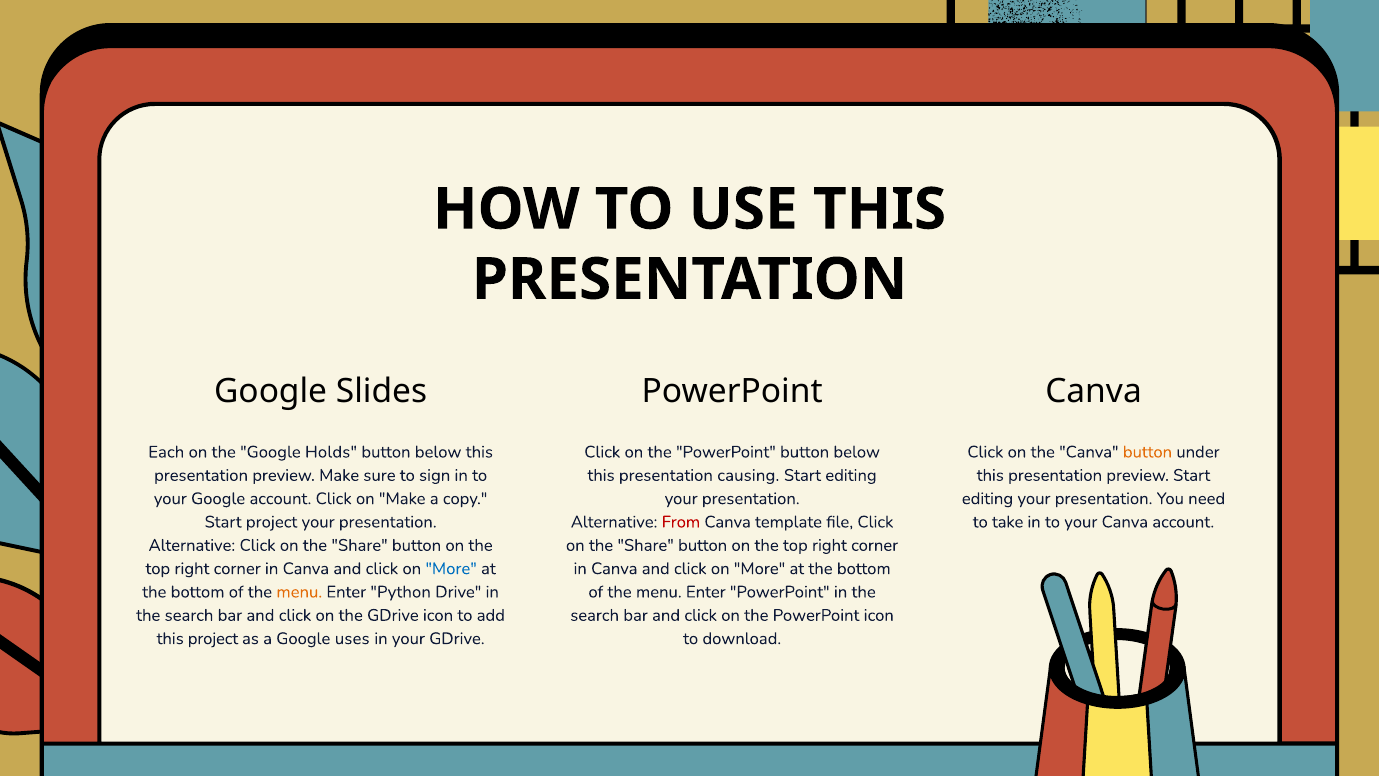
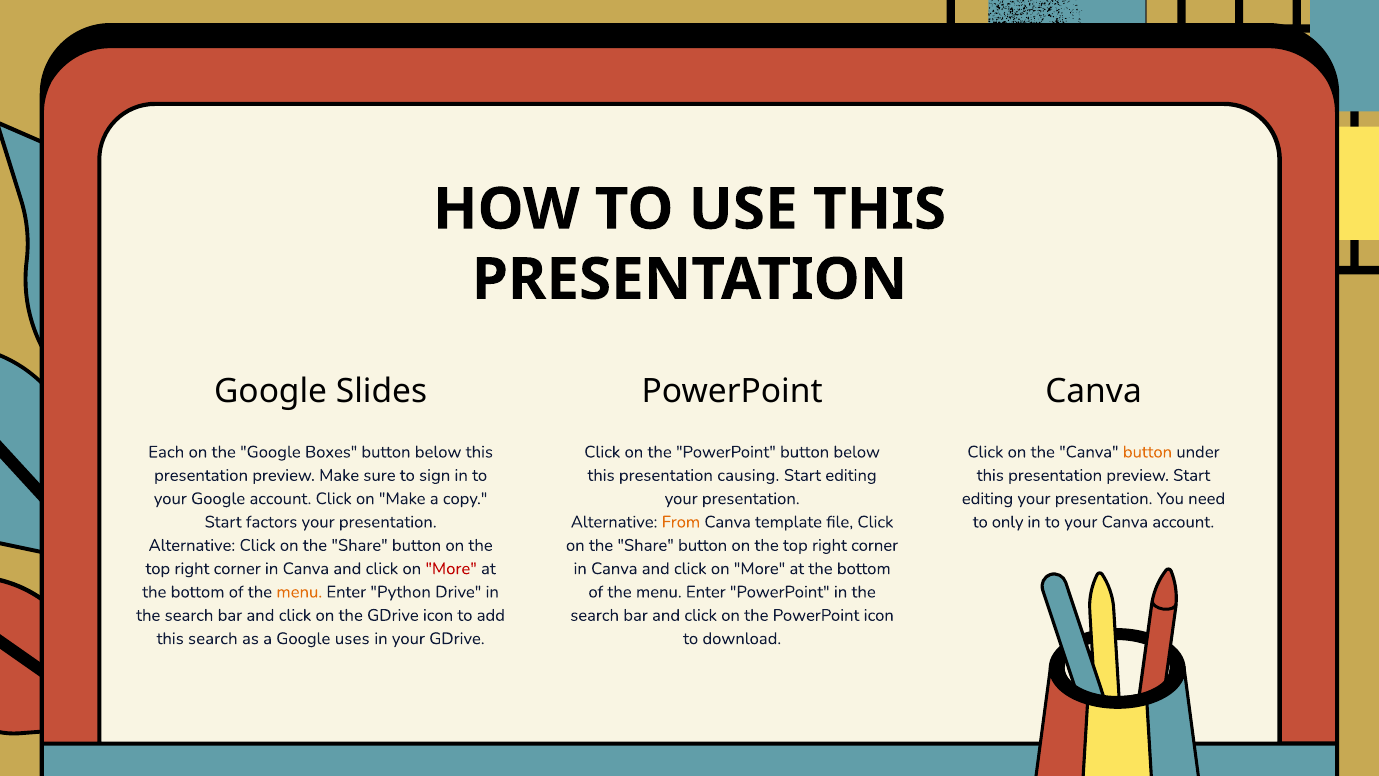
Holds: Holds -> Boxes (331, 452)
Start project: project -> factors (272, 522)
From colour: red -> orange (681, 522)
take: take -> only (1008, 522)
More colour: blue -> red (451, 568)
this project: project -> search (213, 638)
